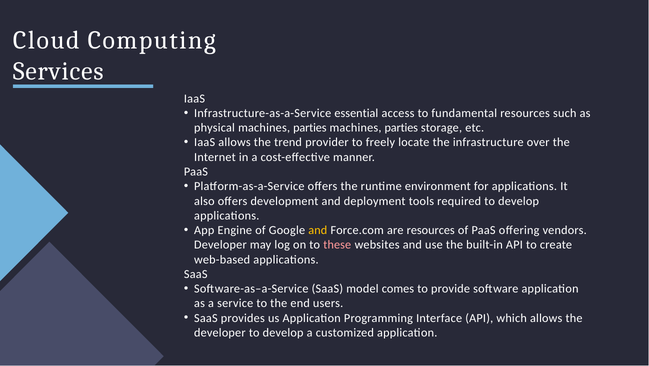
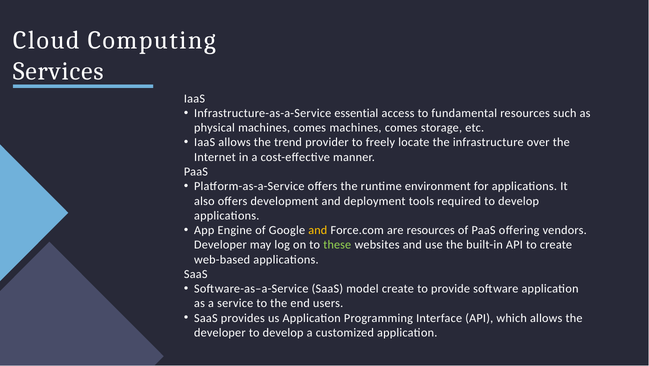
physical machines parties: parties -> comes (310, 128)
parties: parties -> comes (401, 128)
these colour: pink -> light green (337, 244)
model comes: comes -> create (398, 288)
